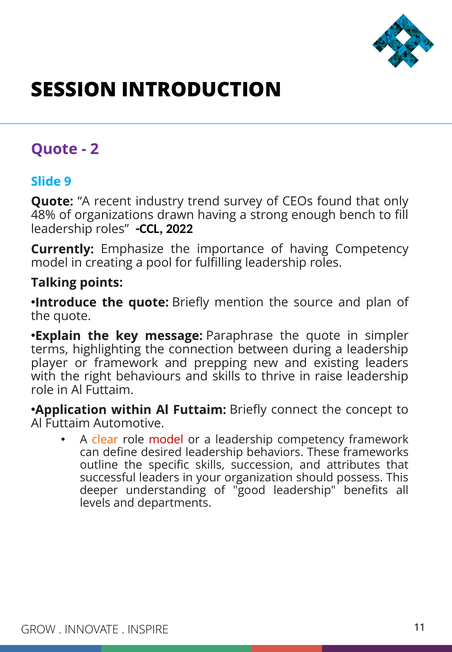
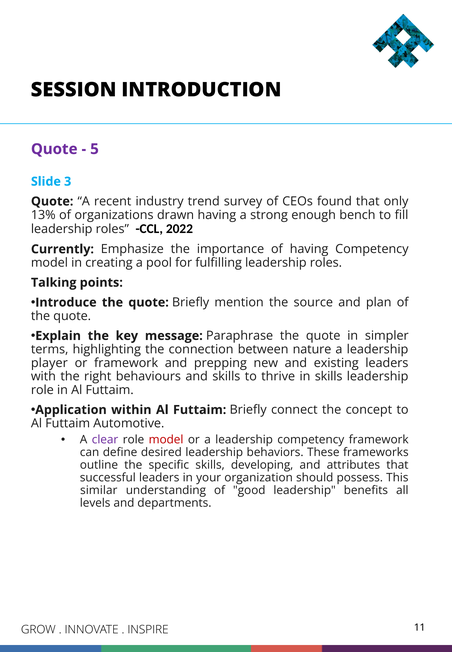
2: 2 -> 5 (94, 149)
9: 9 -> 3 (68, 182)
48%: 48% -> 13% (43, 215)
during: during -> nature (312, 350)
in raise: raise -> skills (329, 377)
clear colour: orange -> purple (105, 440)
succession: succession -> developing (262, 466)
deeper: deeper -> similar (99, 491)
